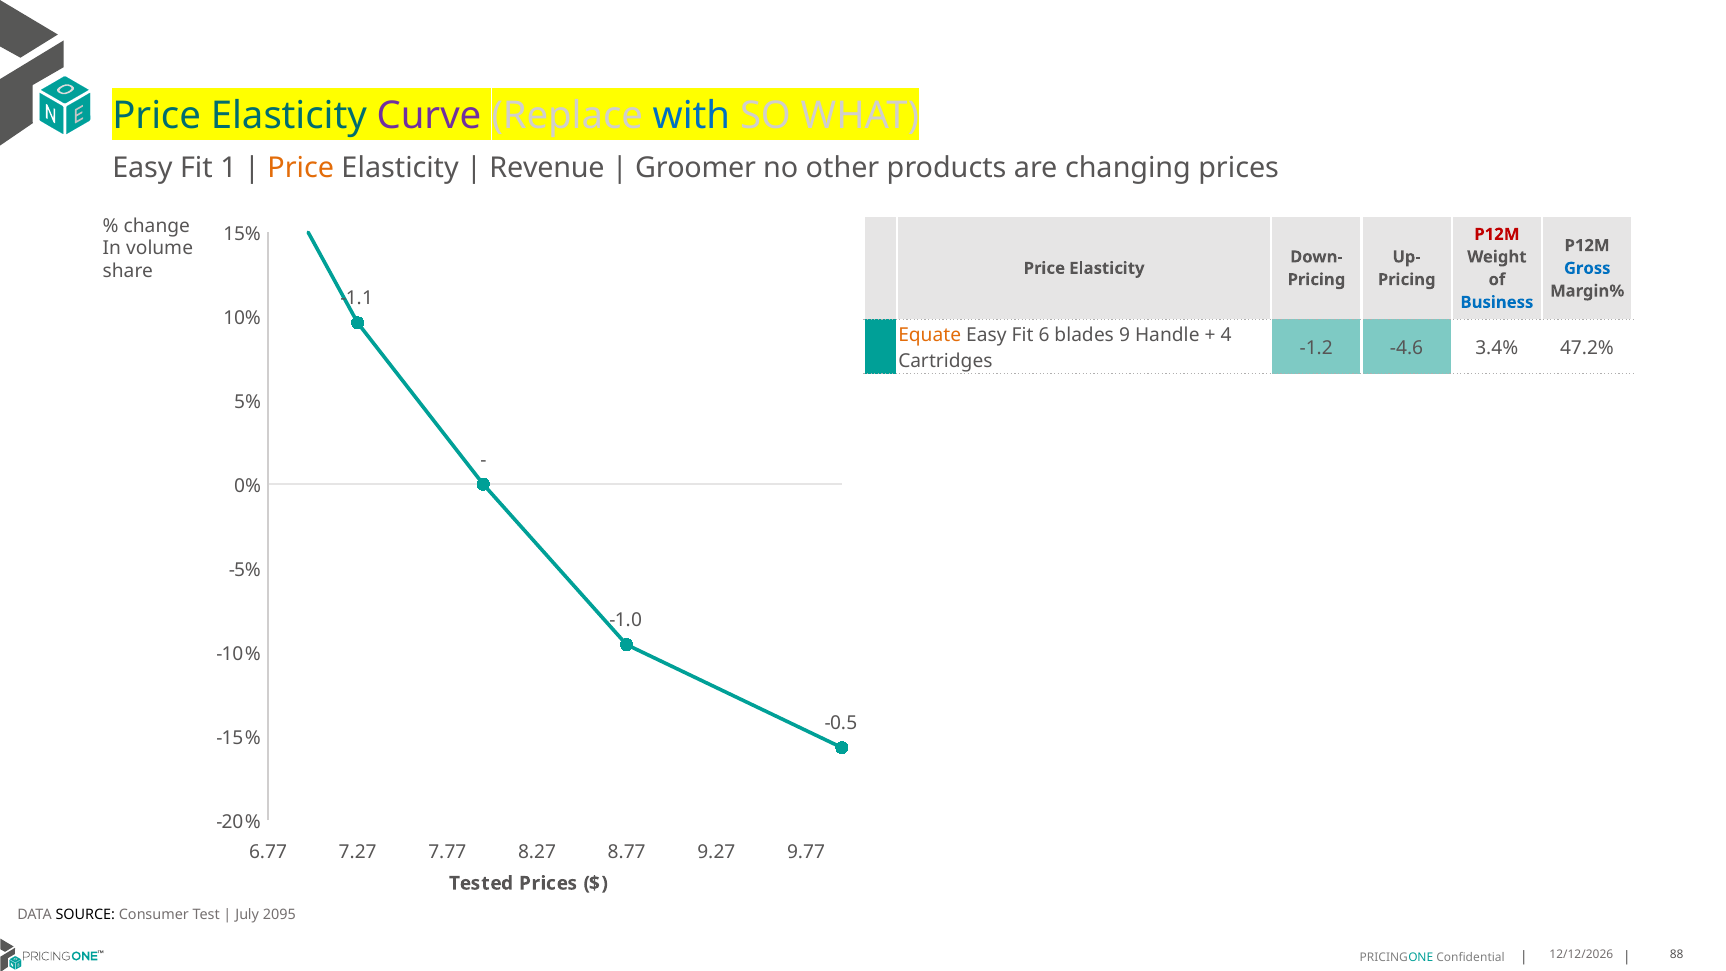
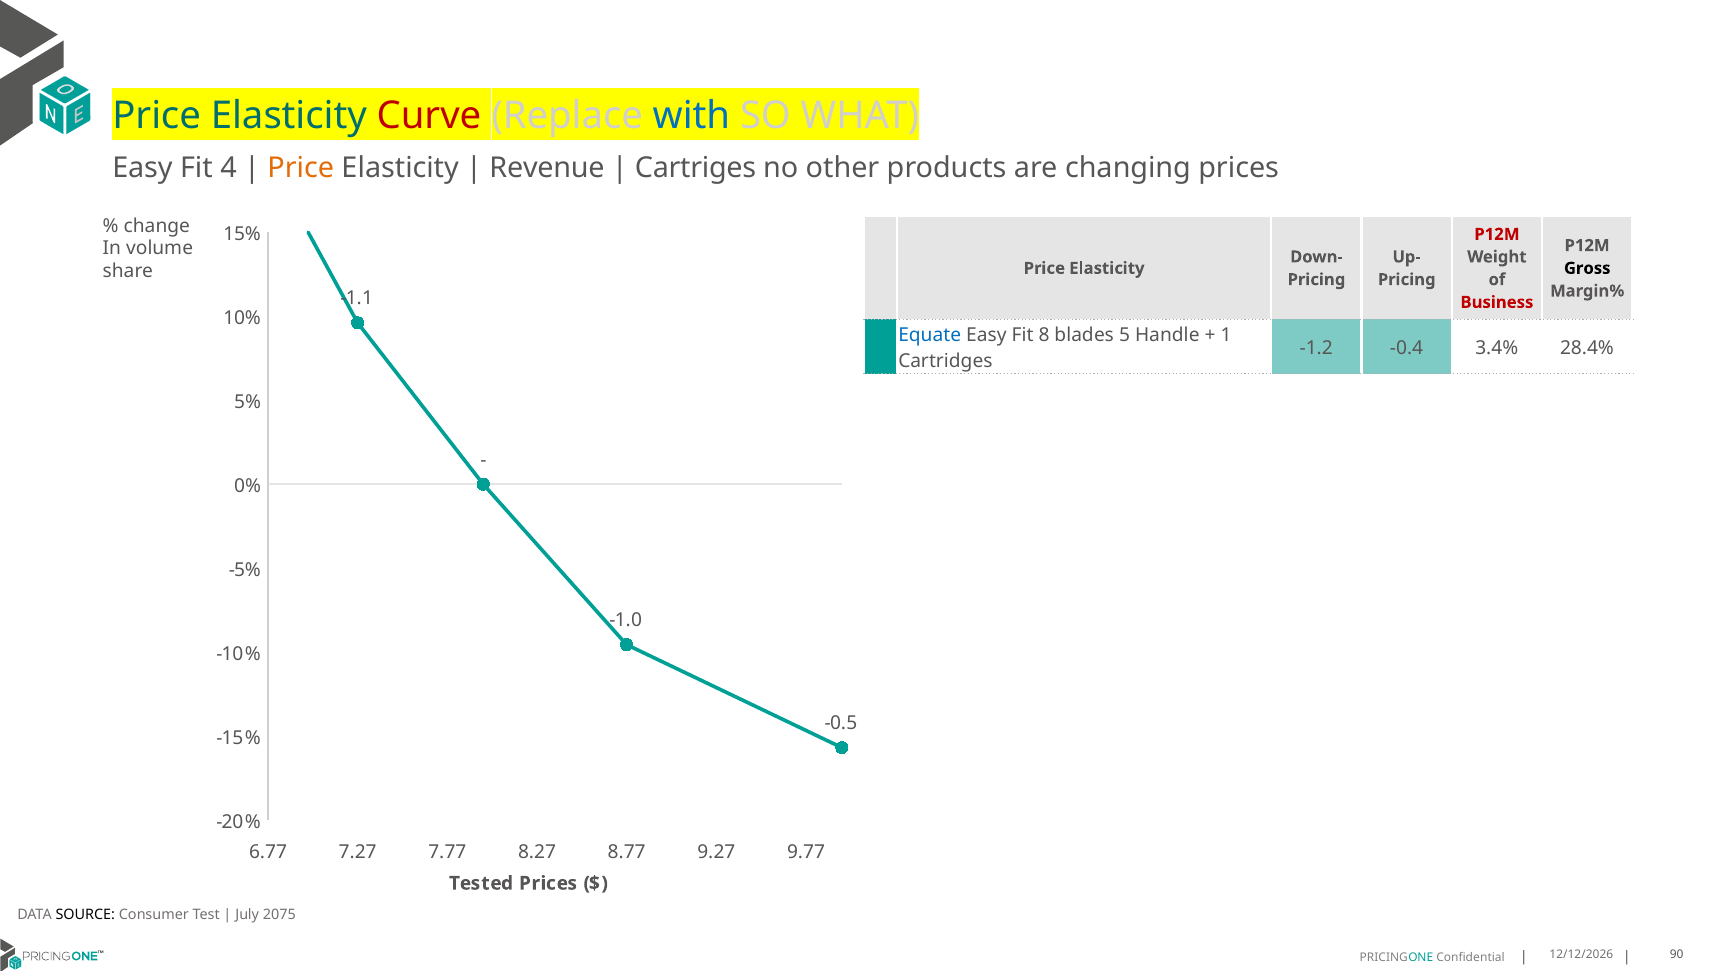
Curve colour: purple -> red (429, 116)
1: 1 -> 4 (229, 168)
Groomer: Groomer -> Cartriges (696, 168)
Gross colour: blue -> black (1587, 268)
Business colour: blue -> red (1497, 302)
Equate colour: orange -> blue (930, 335)
6: 6 -> 8 (1044, 335)
9: 9 -> 5 (1124, 335)
4: 4 -> 1 (1226, 335)
-4.6: -4.6 -> -0.4 (1407, 348)
47.2%: 47.2% -> 28.4% (1587, 348)
2095: 2095 -> 2075 (279, 914)
88: 88 -> 90 (1677, 955)
